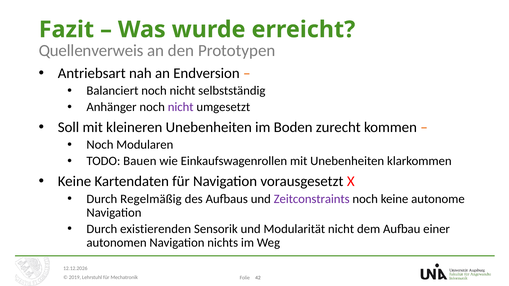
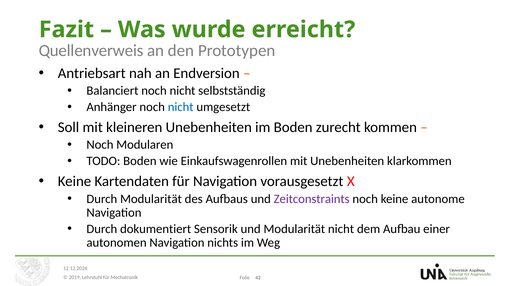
nicht colour: purple -> blue (181, 107)
TODO Bauen: Bauen -> Boden (140, 161)
Durch Regelmäßig: Regelmäßig -> Modularität (151, 199)
existierenden: existierenden -> dokumentiert (156, 229)
